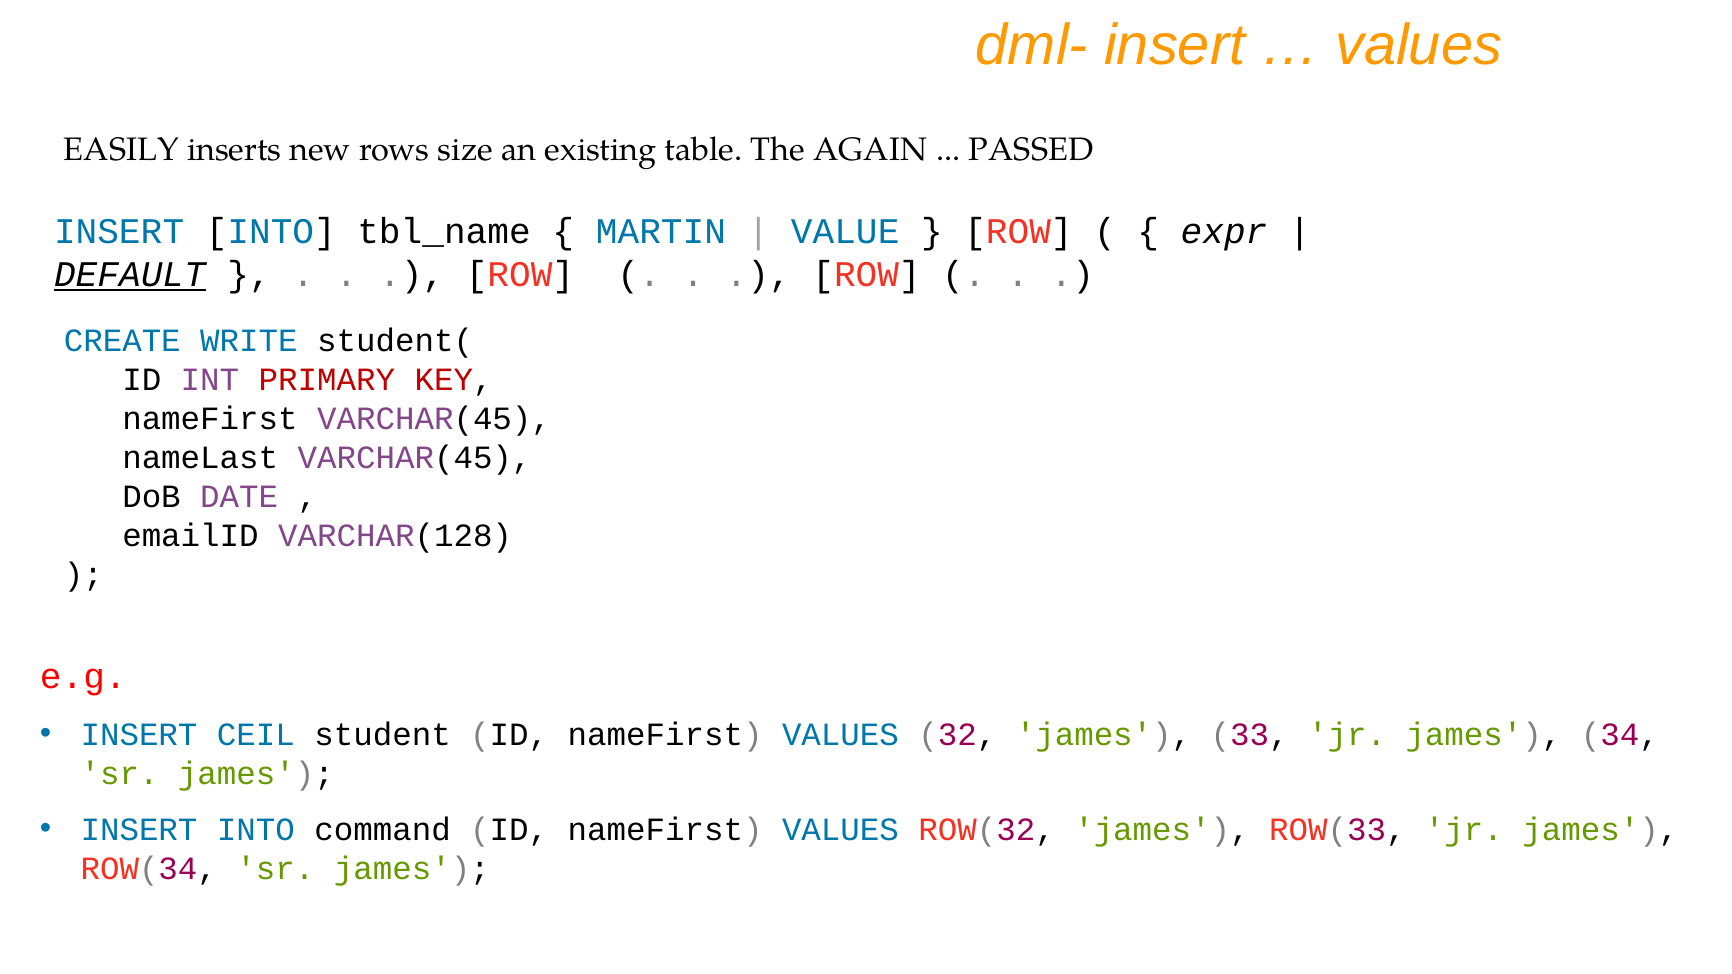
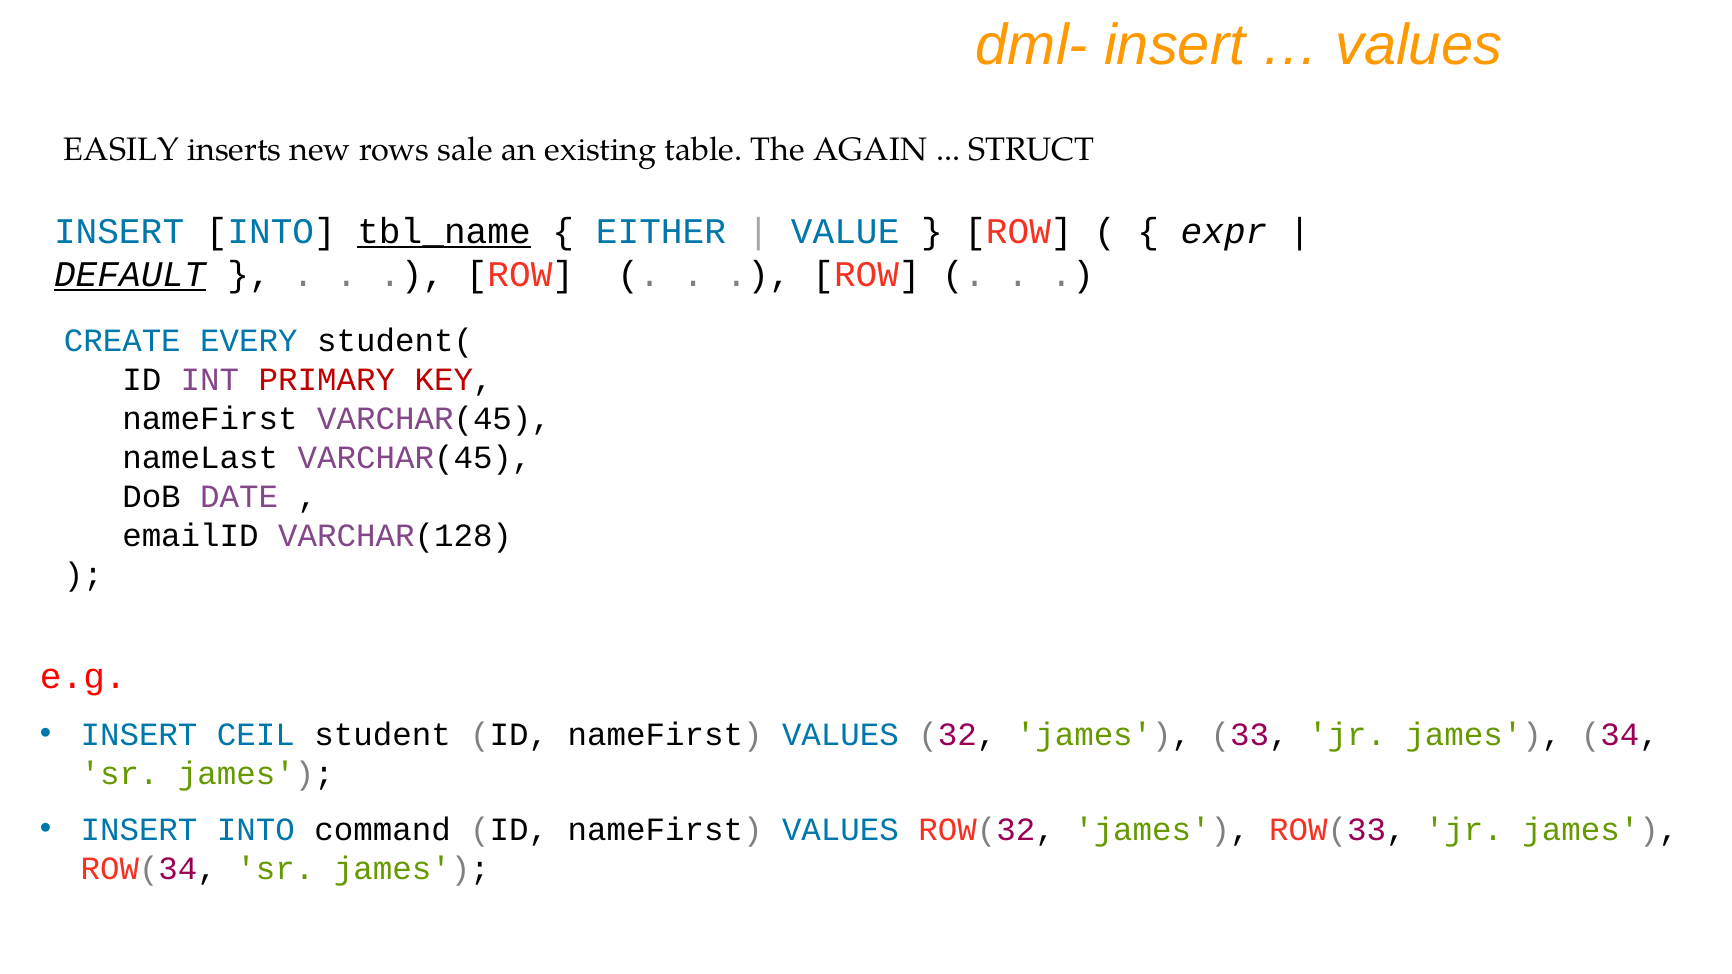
size: size -> sale (465, 149)
PASSED: PASSED -> STRUCT (1031, 149)
tbl_name underline: none -> present (444, 231)
MARTIN: MARTIN -> EITHER (661, 231)
WRITE: WRITE -> EVERY (249, 341)
